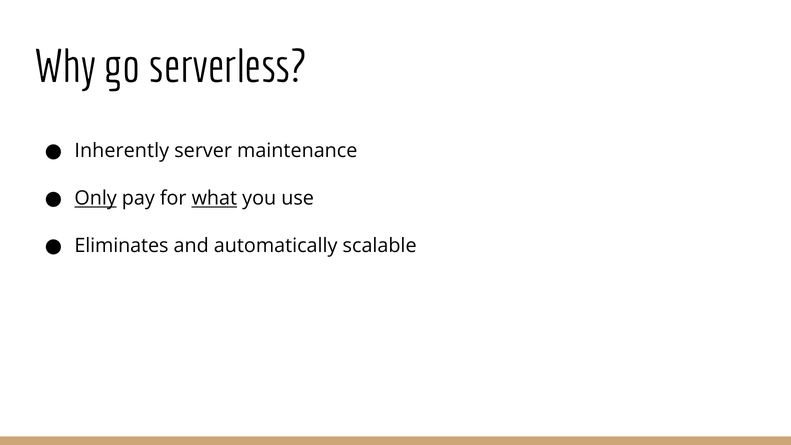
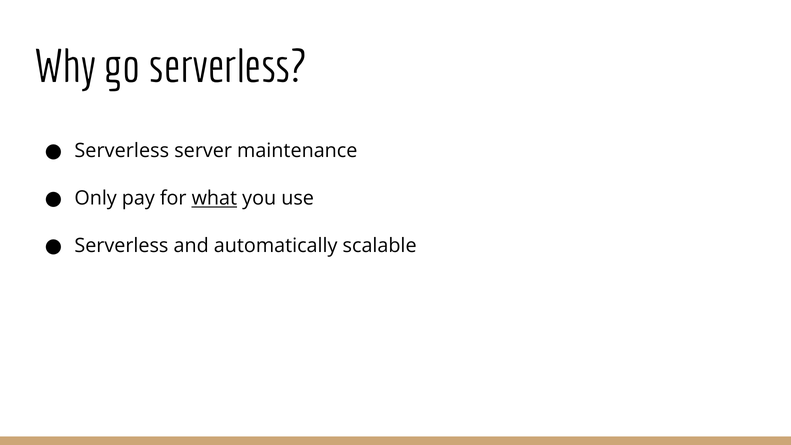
Inherently: Inherently -> Serverless (122, 151)
Only underline: present -> none (96, 198)
Eliminates: Eliminates -> Serverless (121, 246)
